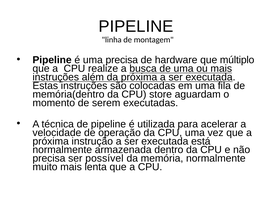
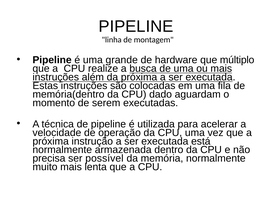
uma precisa: precisa -> grande (122, 60)
store: store -> dado (161, 94)
